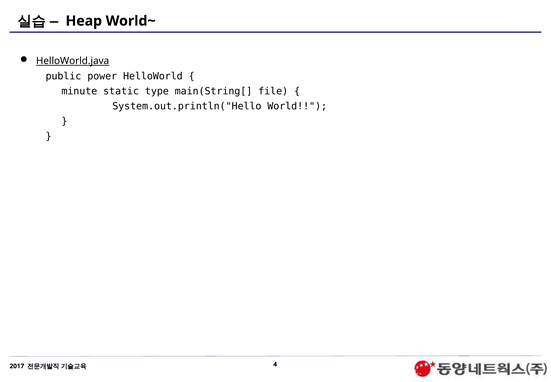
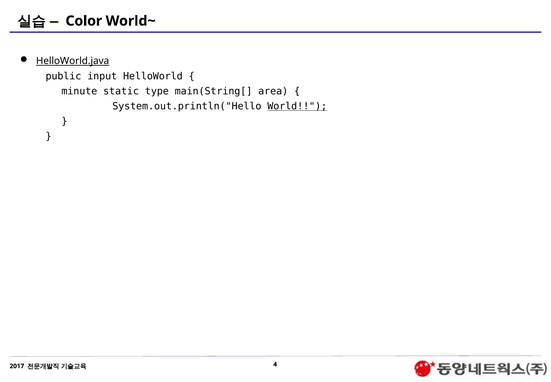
Heap: Heap -> Color (84, 21)
power: power -> input (102, 76)
file: file -> area (273, 91)
World underline: none -> present (297, 106)
